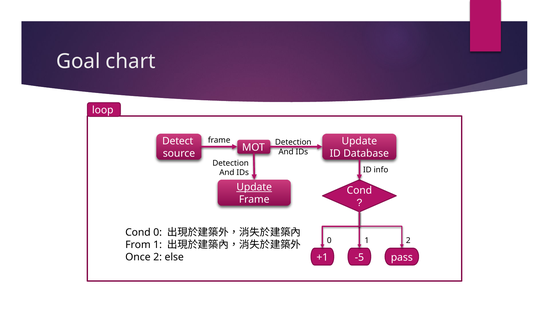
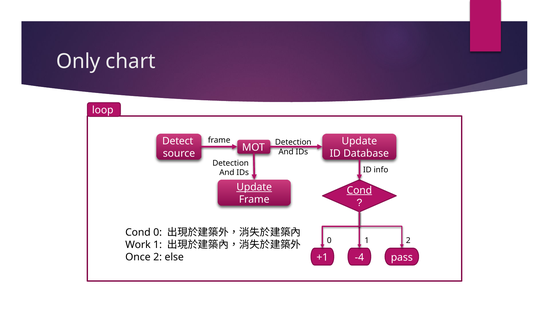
Goal: Goal -> Only (78, 61)
Cond underline: none -> present (359, 190)
From: From -> Work (138, 245)
-5: -5 -> -4 (359, 257)
